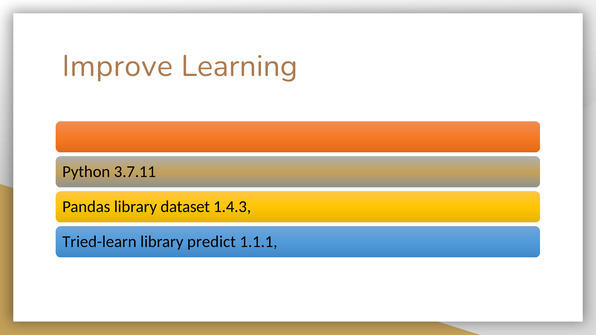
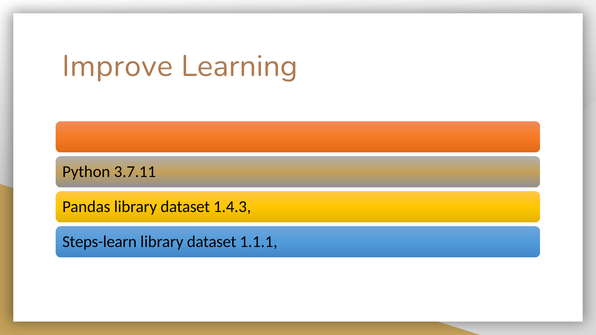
Tried-learn: Tried-learn -> Steps-learn (100, 242)
predict: predict -> dataset (212, 242)
